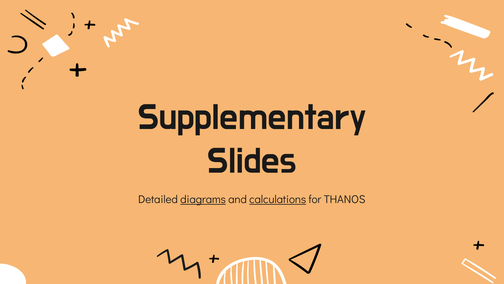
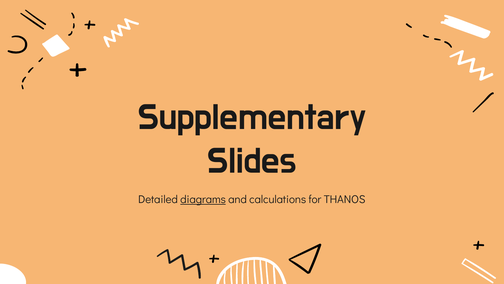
calculations underline: present -> none (278, 199)
